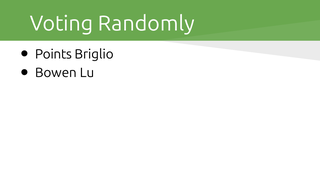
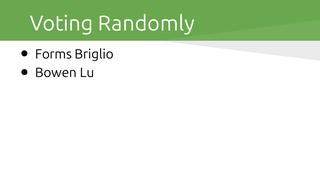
Points: Points -> Forms (53, 54)
